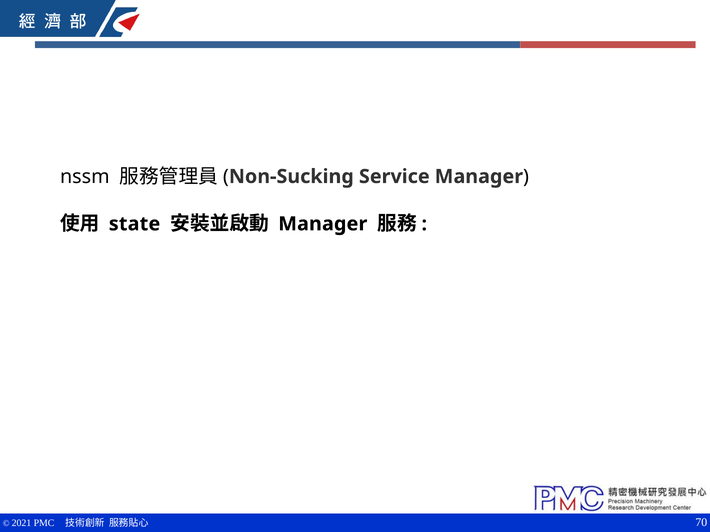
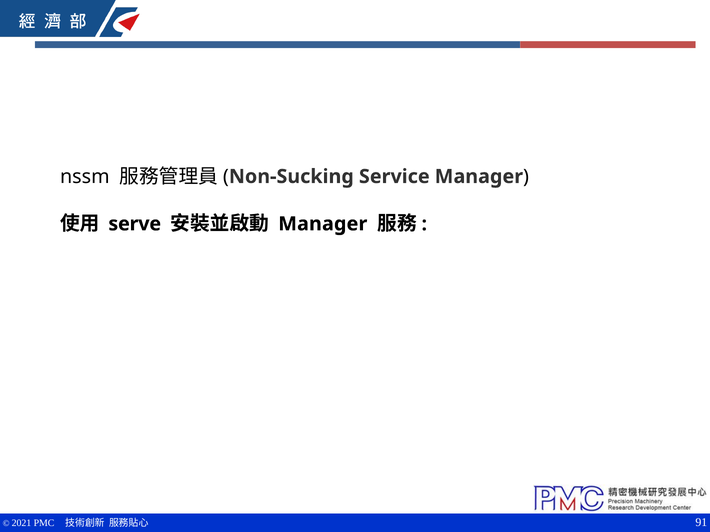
state: state -> serve (135, 224)
70: 70 -> 91 (701, 523)
